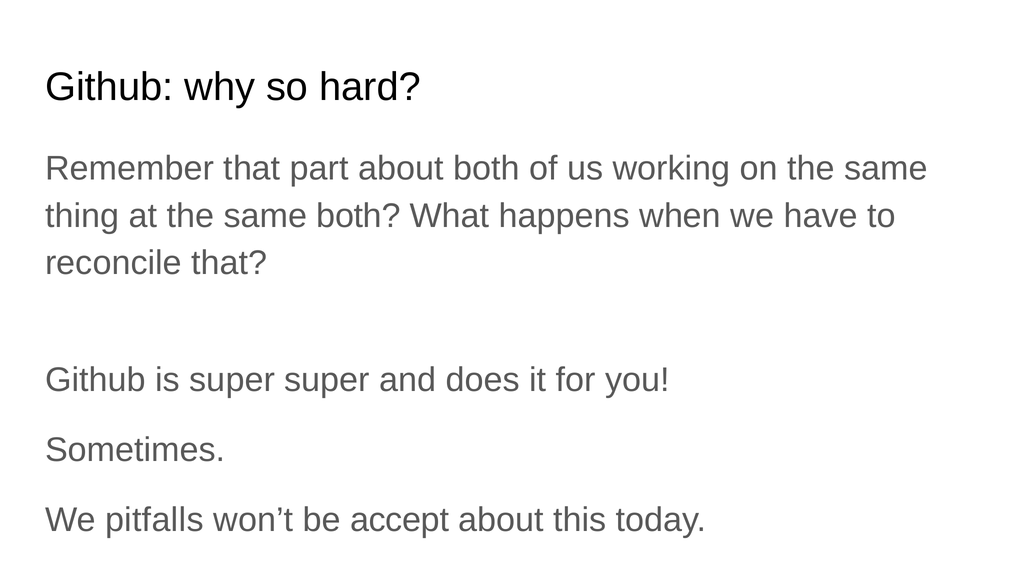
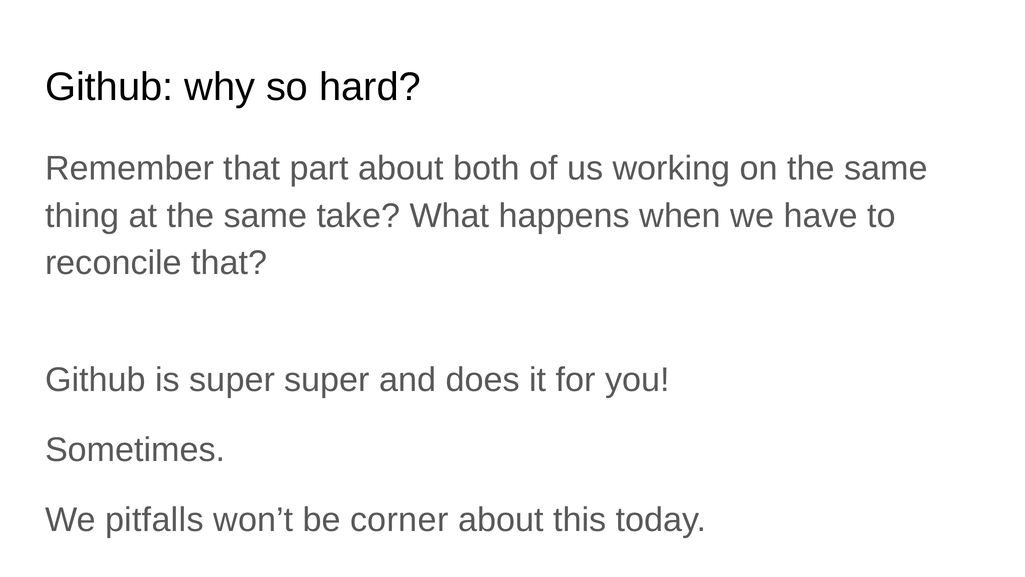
same both: both -> take (358, 216)
accept: accept -> corner (399, 520)
